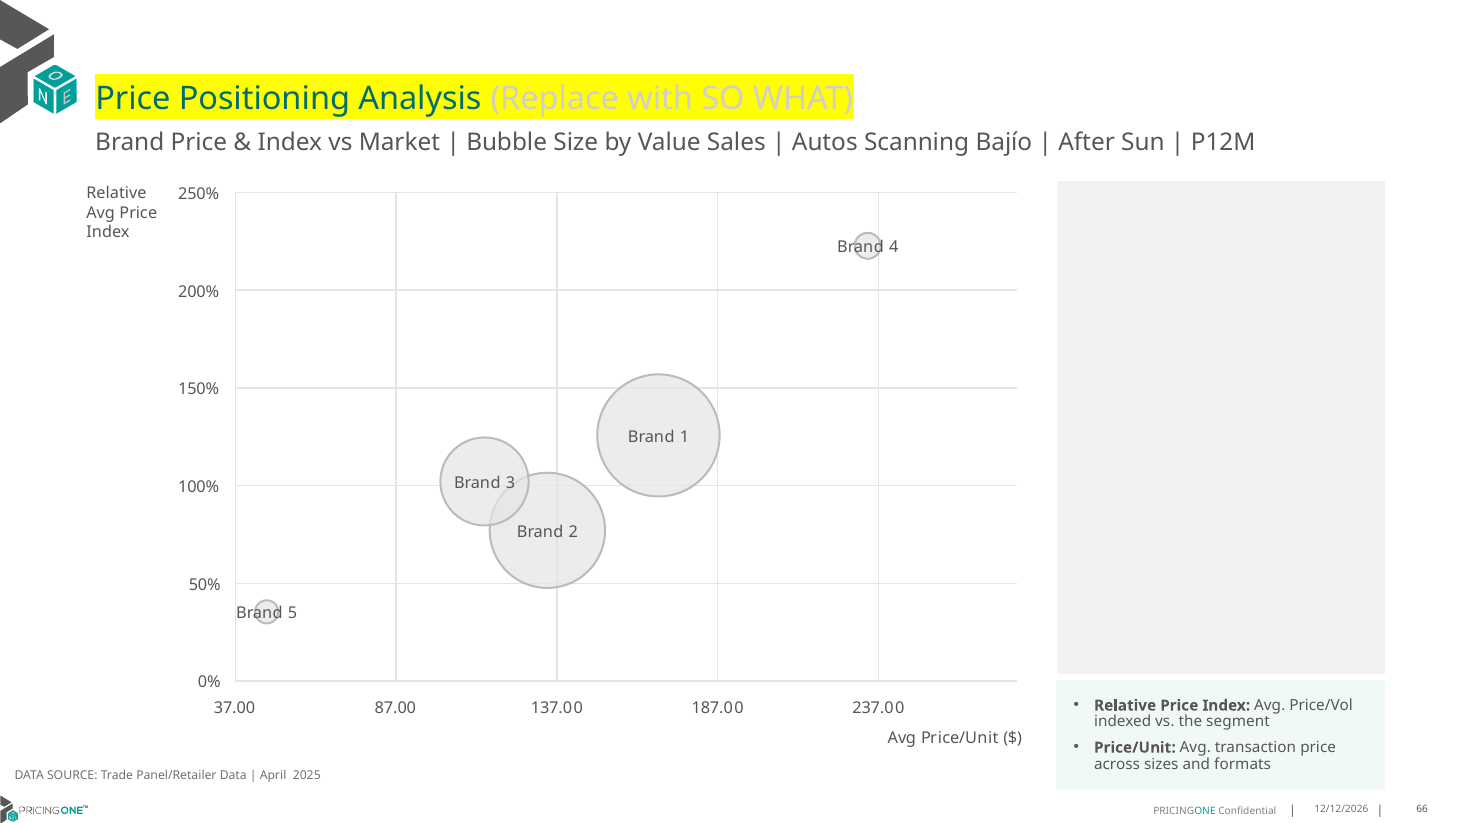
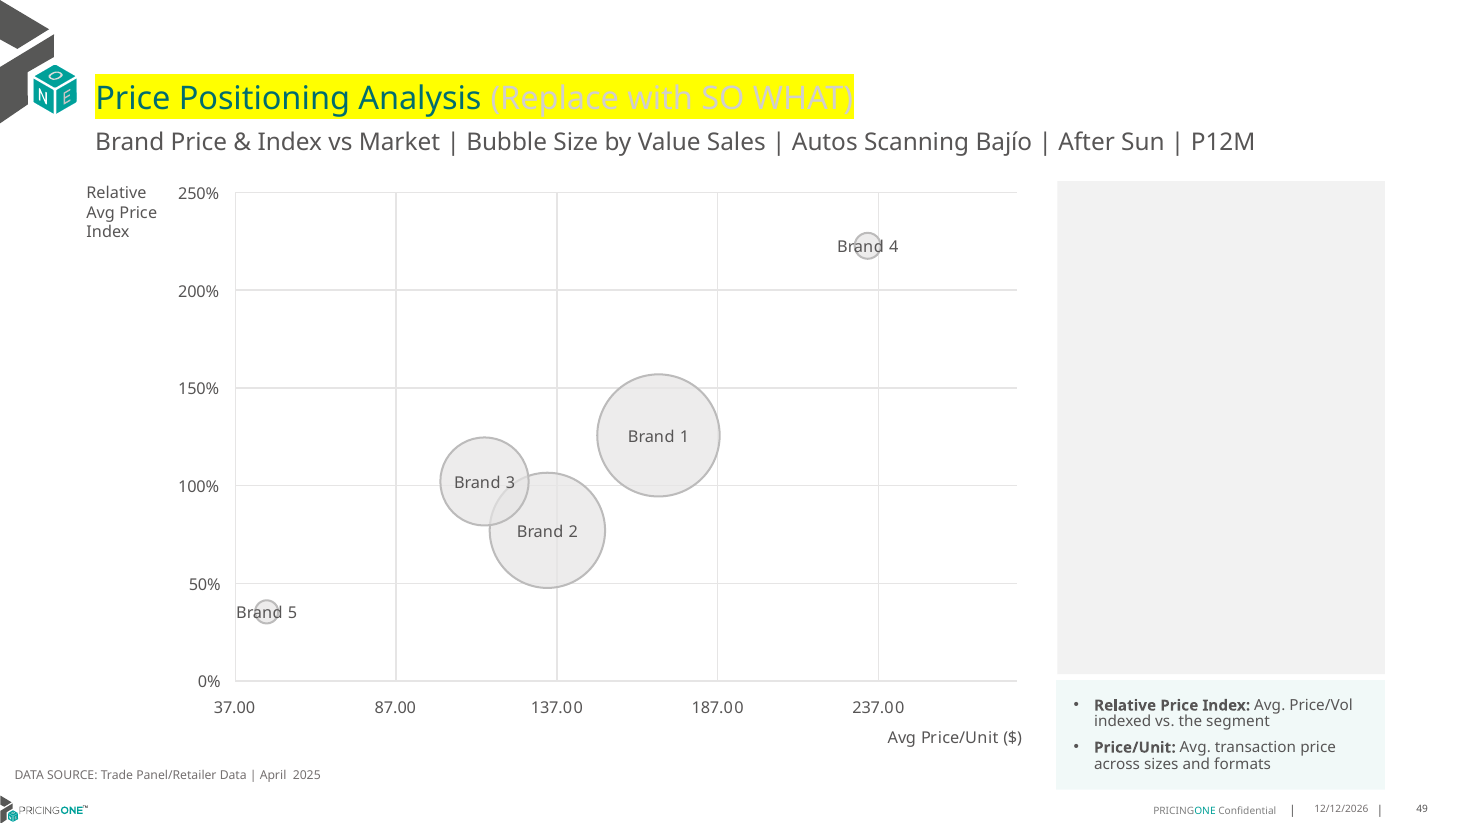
66: 66 -> 49 (1422, 810)
